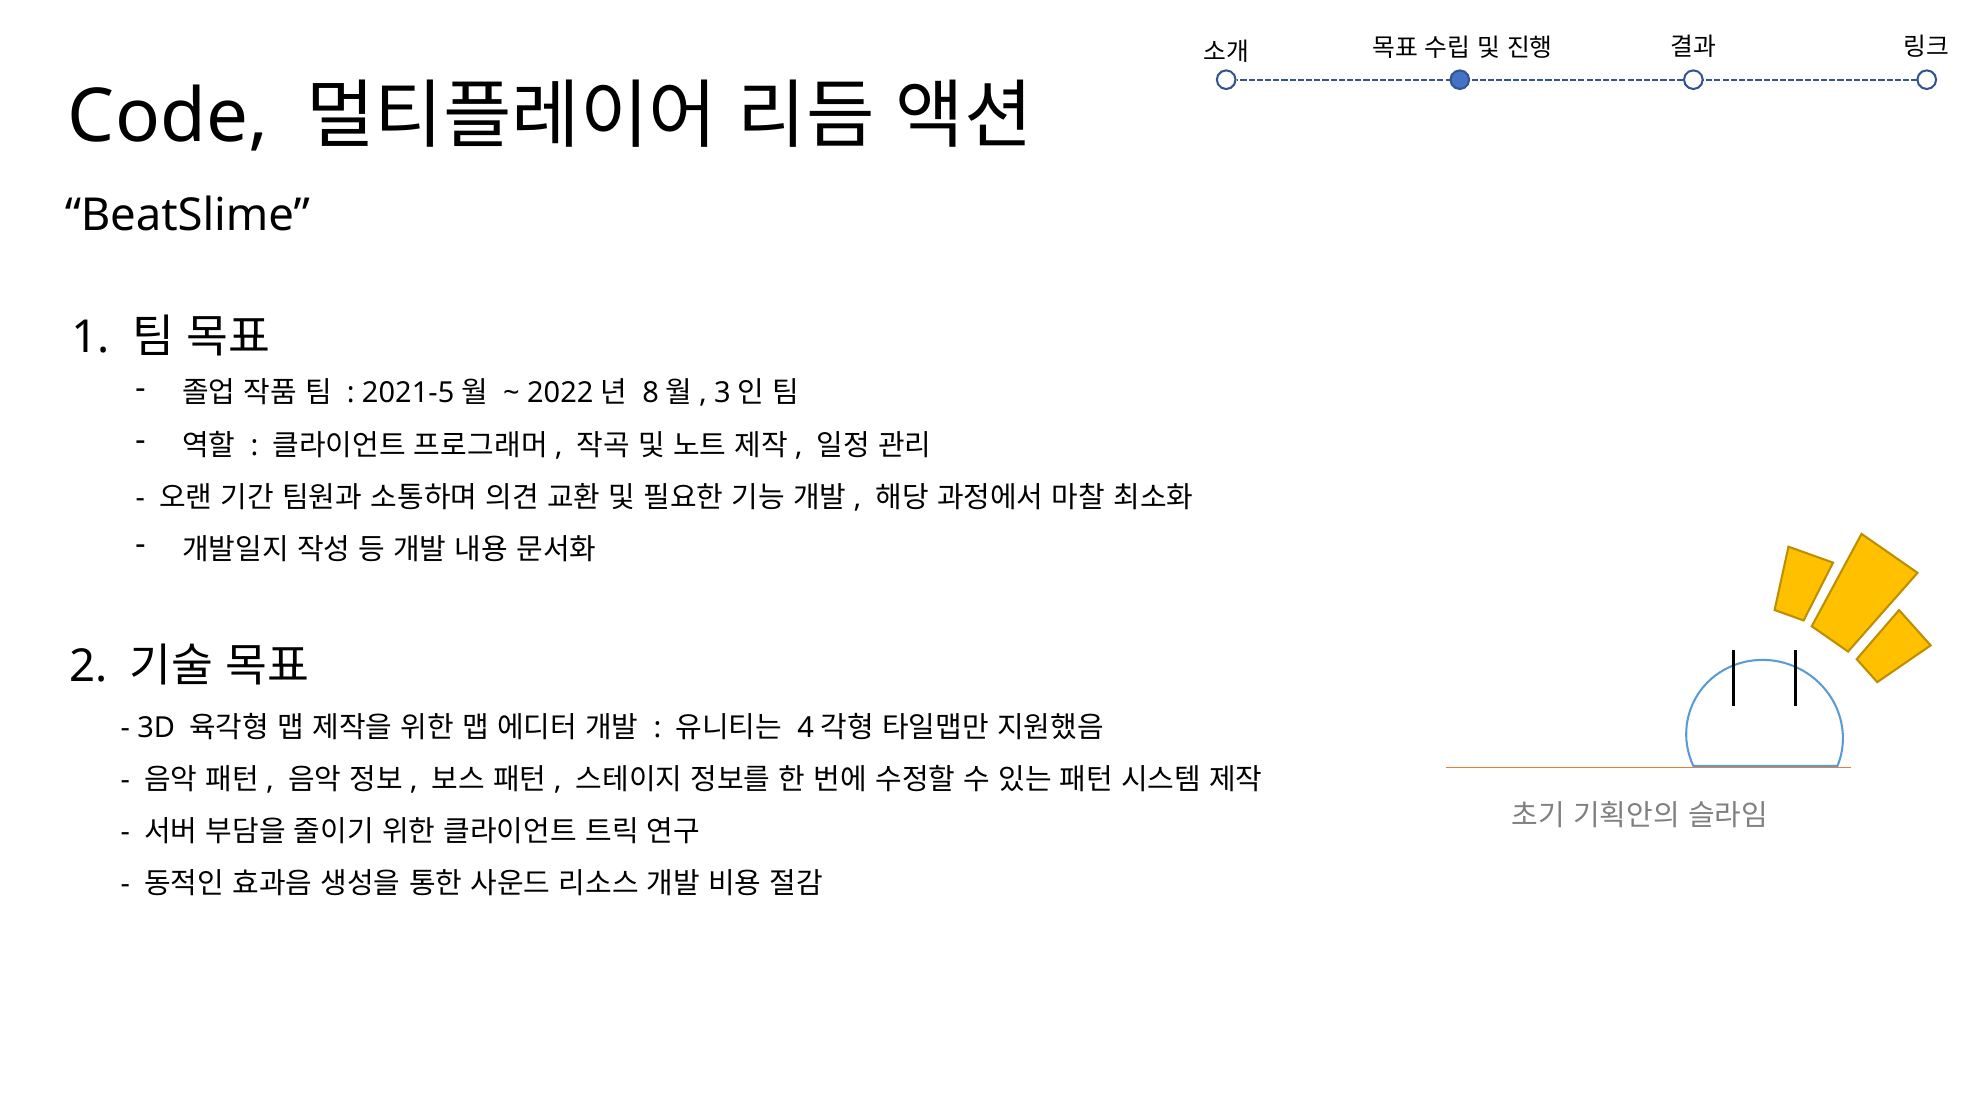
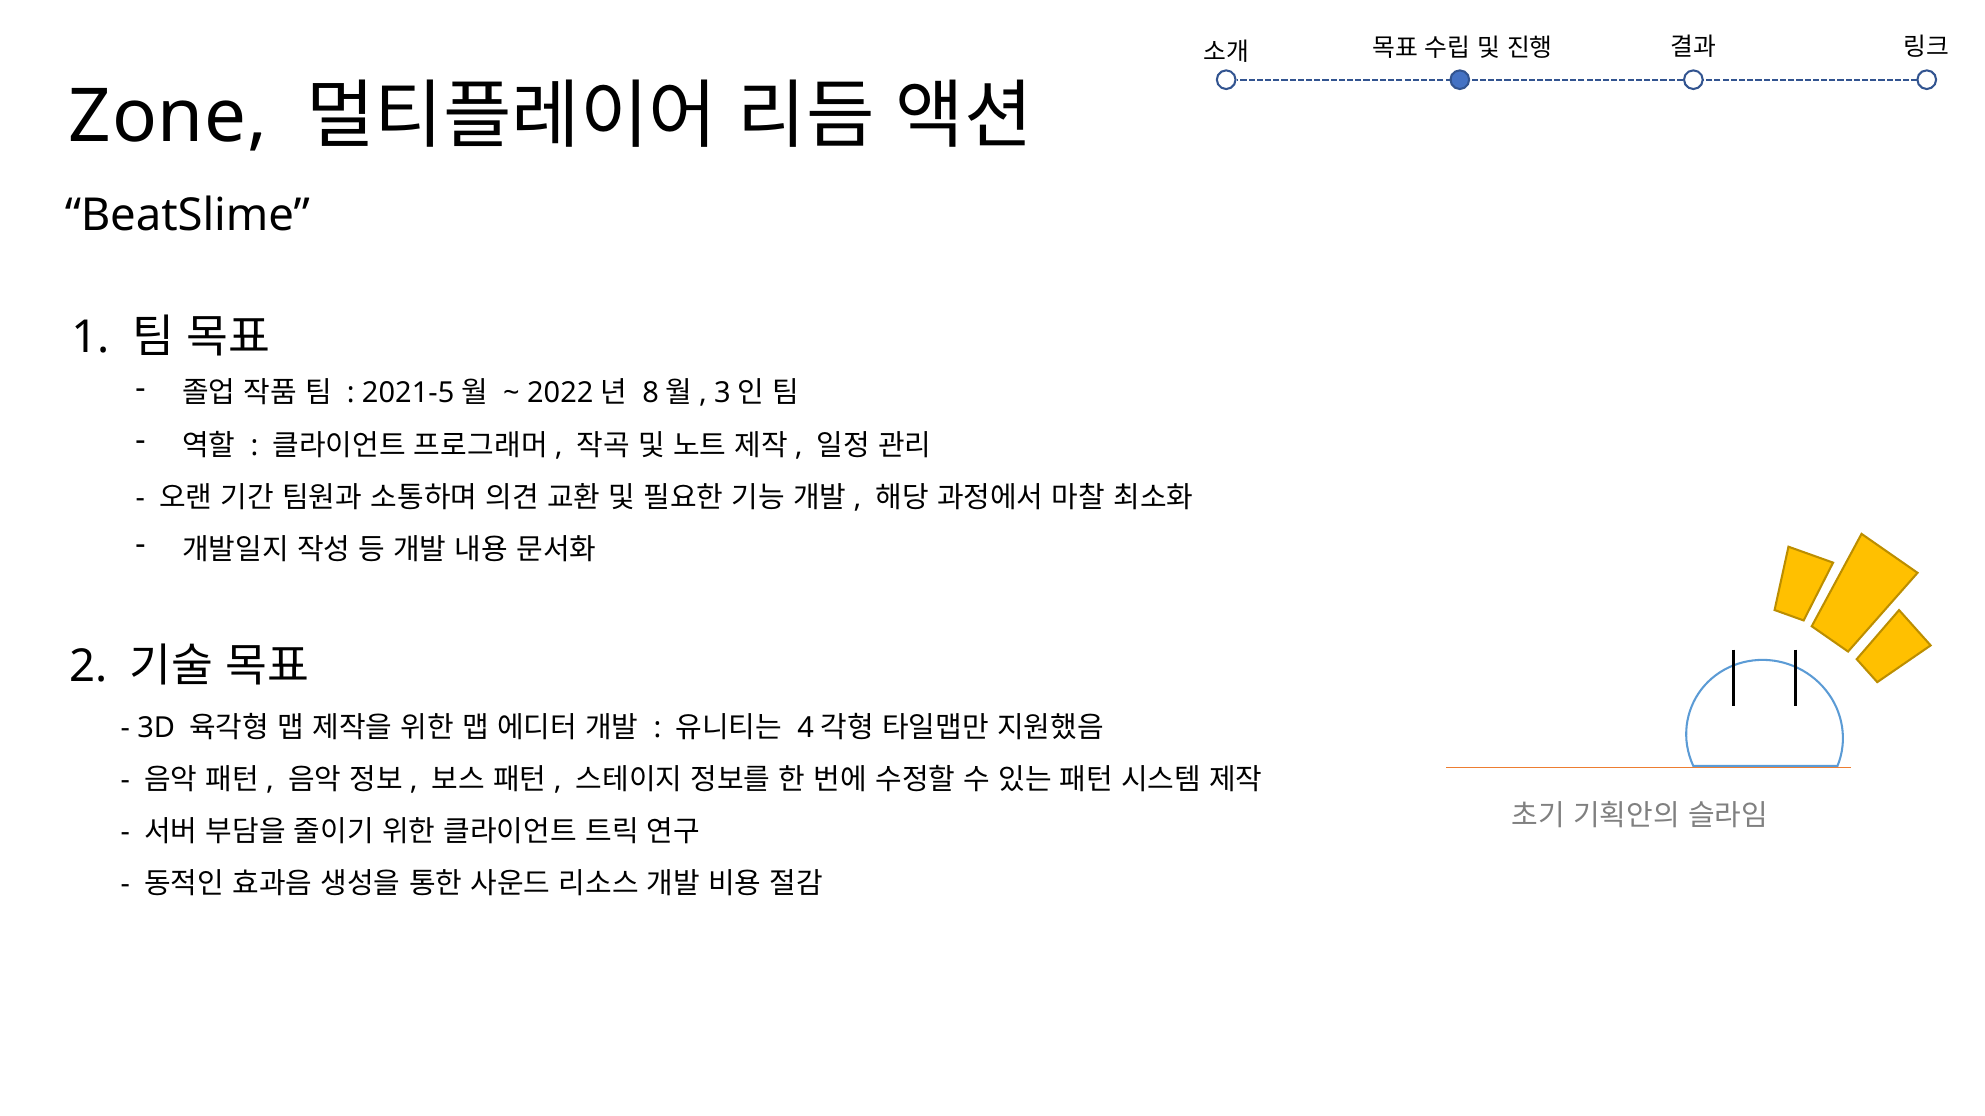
Code: Code -> Zone (168, 117)
